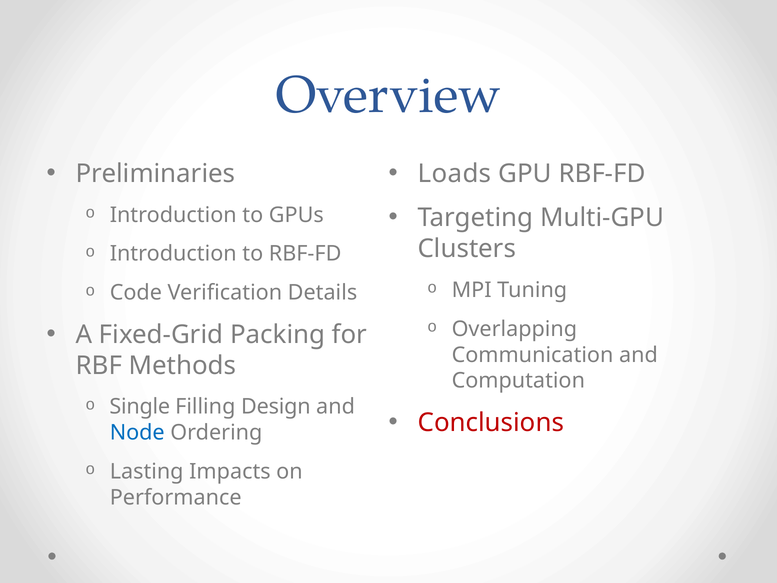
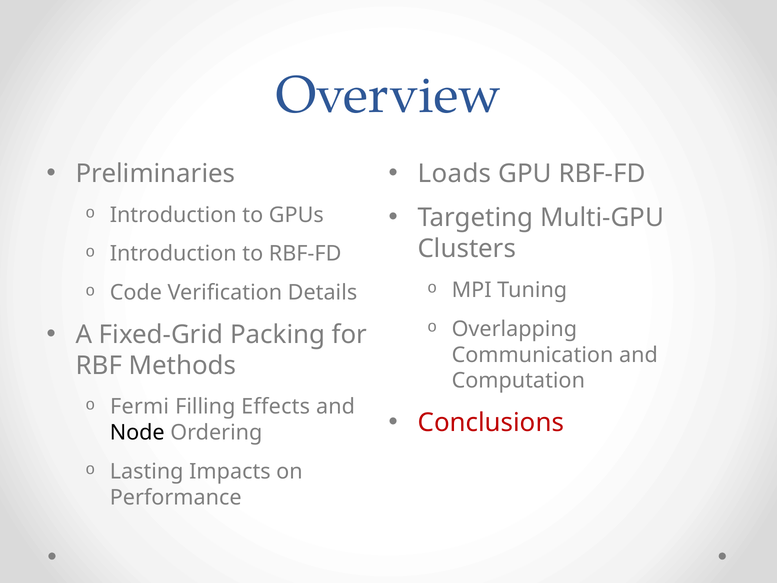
Single: Single -> Fermi (140, 407)
Design: Design -> Effects (276, 407)
Node colour: blue -> black (137, 433)
